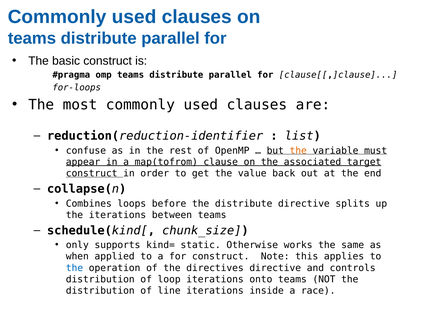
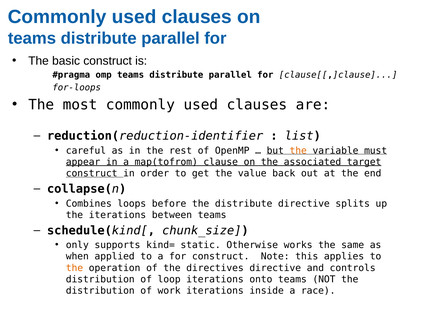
confuse: confuse -> careful (86, 151)
the colour: blue -> orange (74, 268)
line: line -> work (169, 291)
